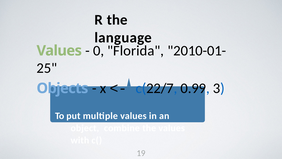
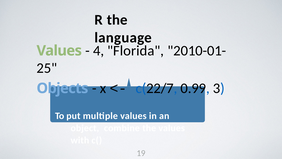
0: 0 -> 4 (99, 51)
